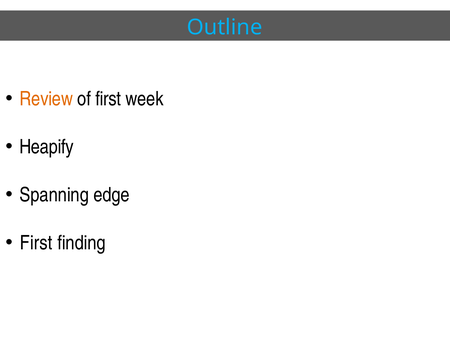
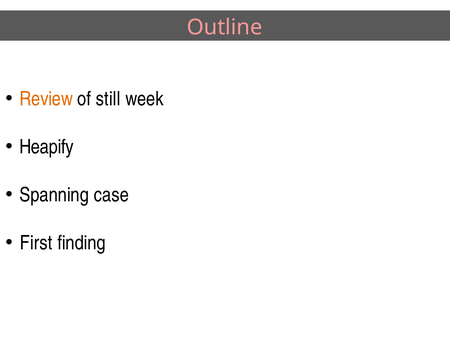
Outline colour: light blue -> pink (225, 27)
of first: first -> still (108, 99)
edge: edge -> case (111, 195)
